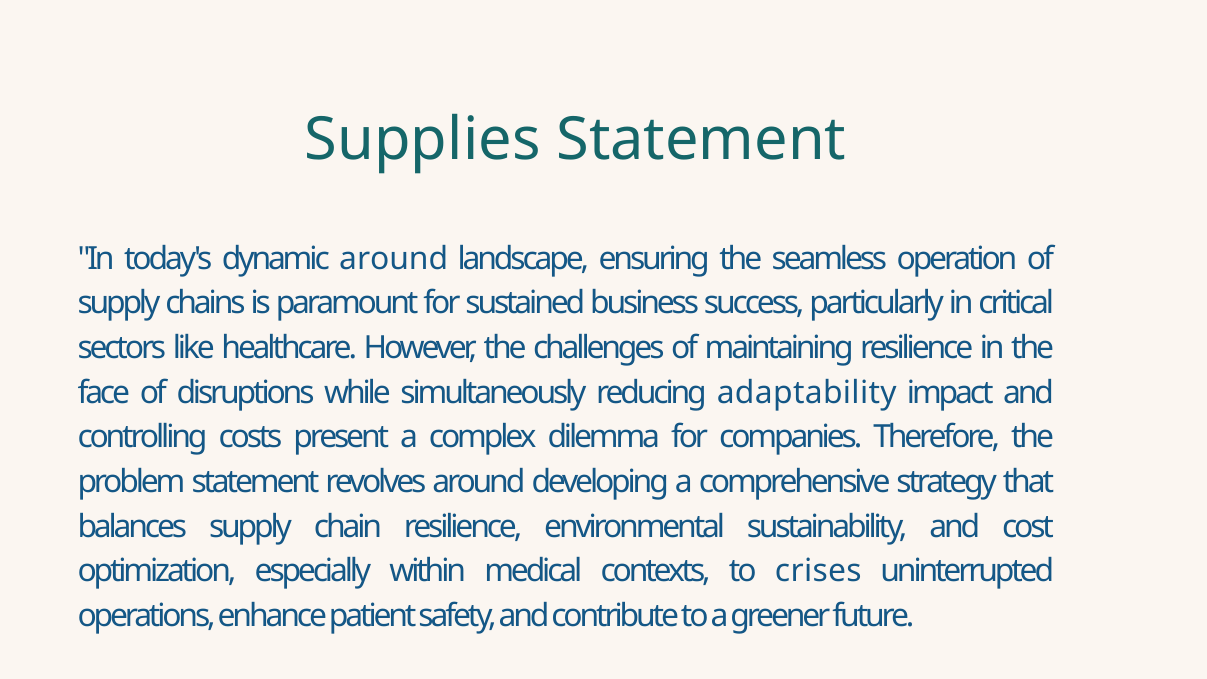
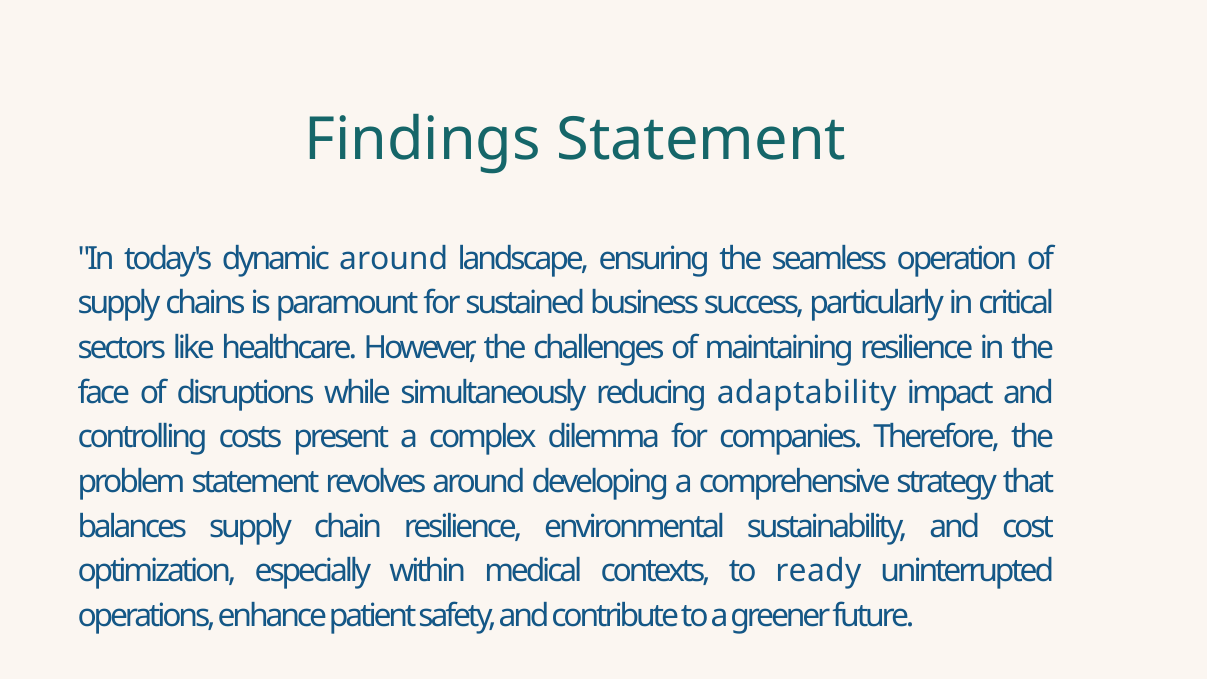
Supplies: Supplies -> Findings (423, 140)
crises: crises -> ready (818, 571)
